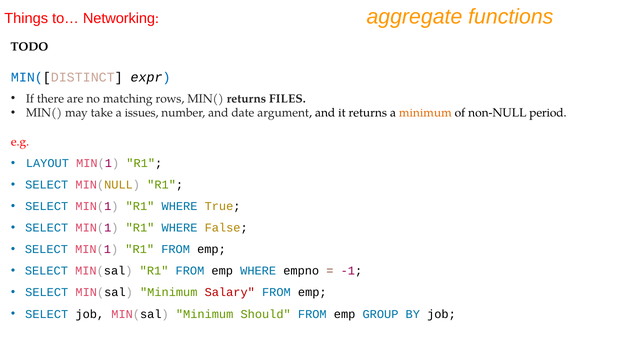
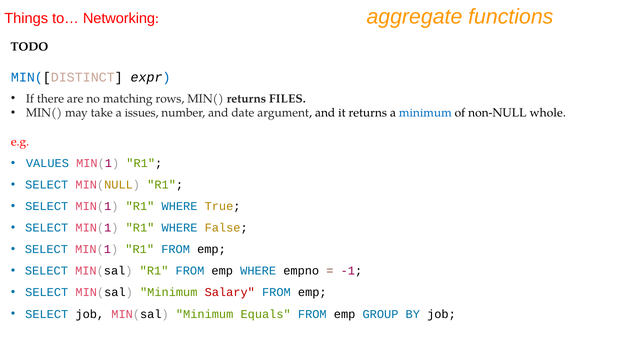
minimum colour: orange -> blue (425, 113)
period: period -> whole (548, 113)
LAYOUT: LAYOUT -> VALUES (47, 163)
Should: Should -> Equals (266, 314)
